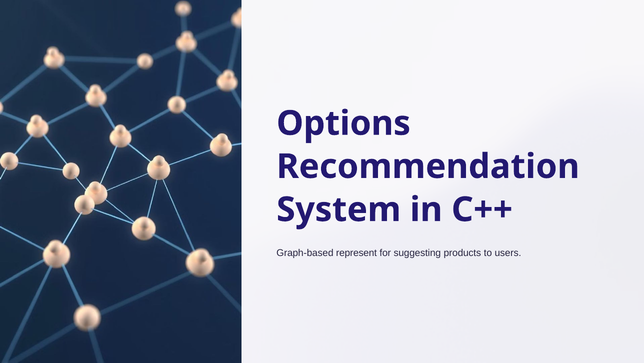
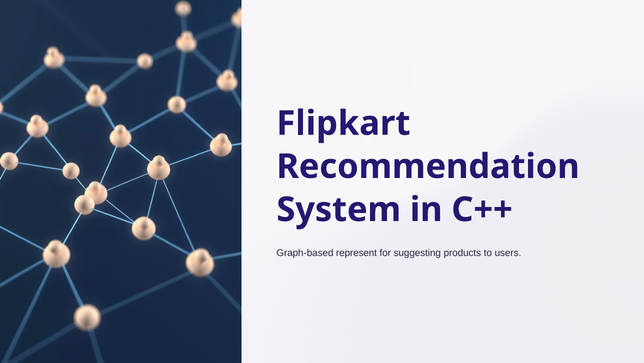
Options: Options -> Flipkart (343, 123)
